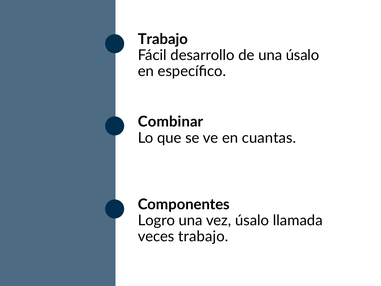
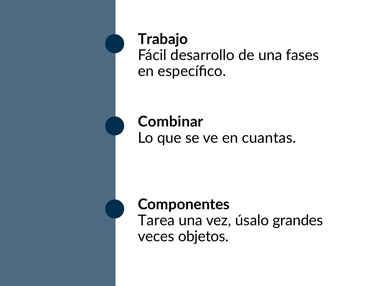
una úsalo: úsalo -> fases (303, 55)
Logro: Logro -> Tarea (156, 220)
llamada: llamada -> grandes (298, 220)
veces trabajo: trabajo -> objetos (203, 236)
